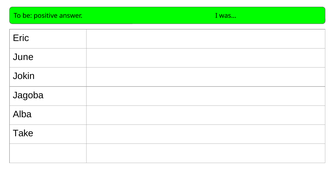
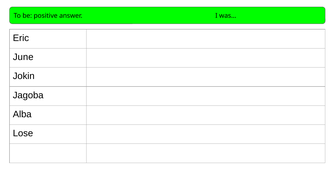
Take: Take -> Lose (23, 133)
